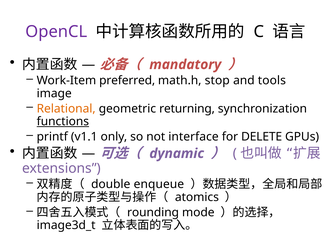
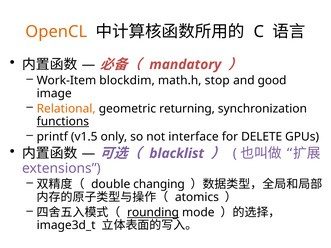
OpenCL colour: purple -> orange (56, 32)
preferred: preferred -> blockdim (127, 81)
tools: tools -> good (272, 81)
v1.1: v1.1 -> v1.5 (84, 137)
dynamic: dynamic -> blacklist (177, 154)
enqueue: enqueue -> changing (159, 184)
rounding underline: none -> present (153, 213)
